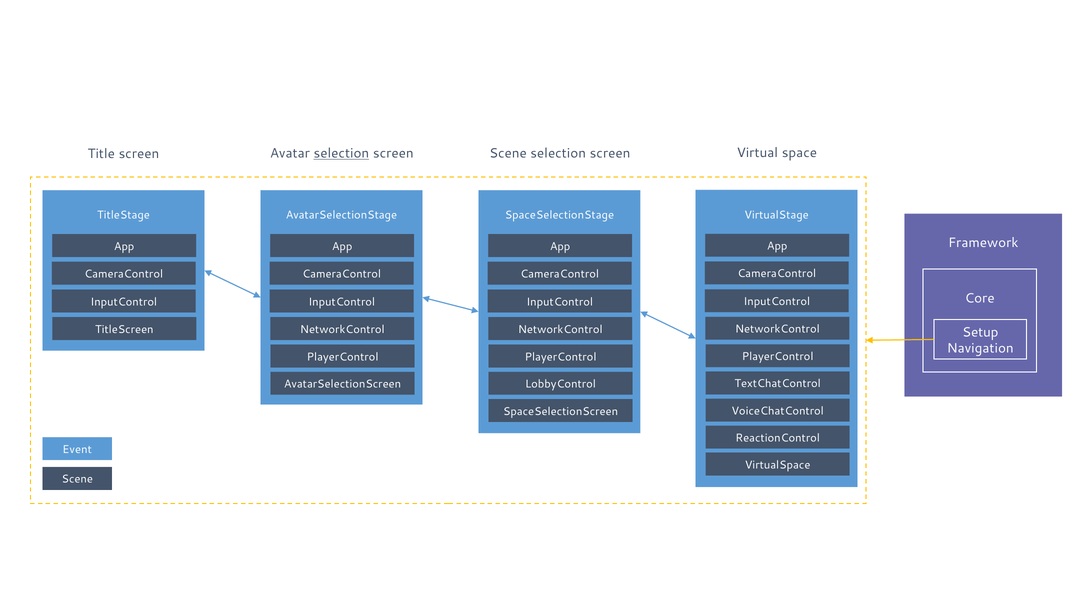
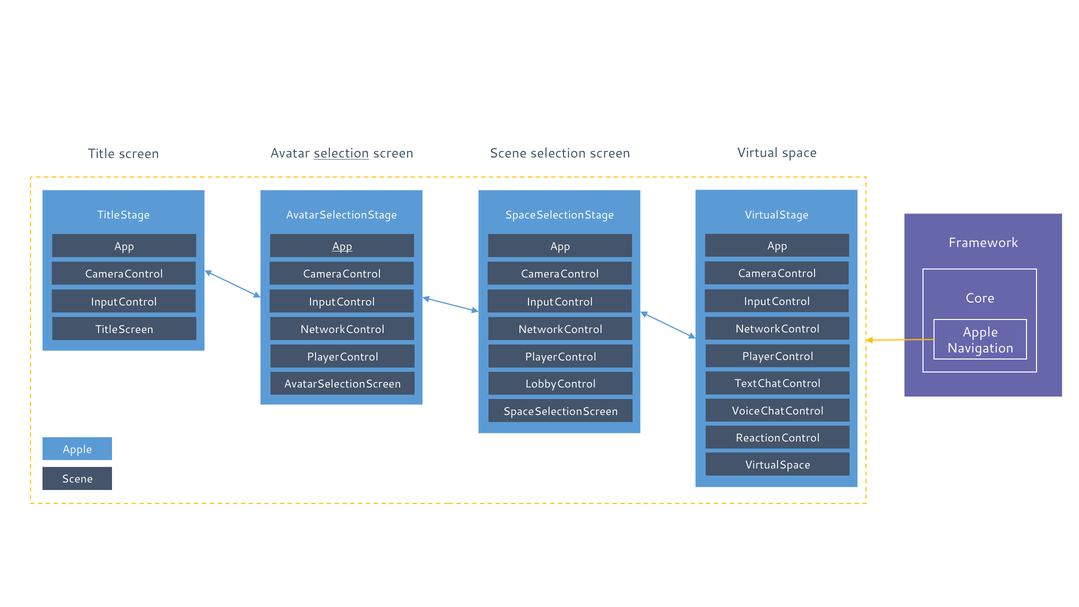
App underline: none -> present (342, 246)
Setup: Setup -> Apple (980, 332)
Event: Event -> Apple (77, 449)
